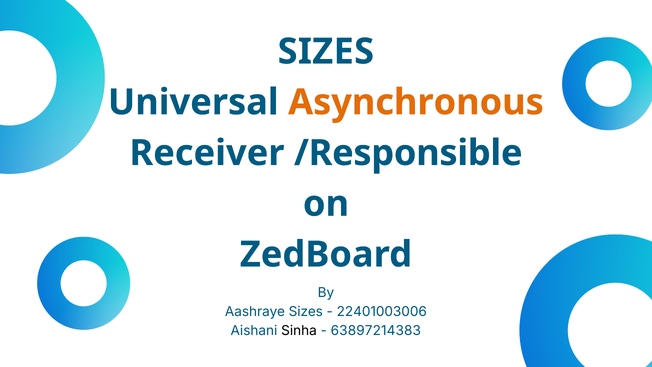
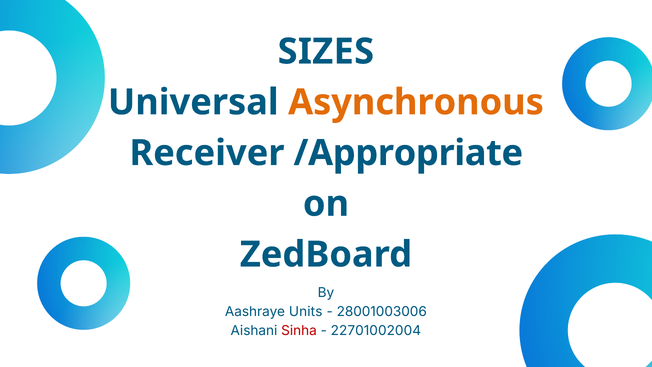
/Responsible: /Responsible -> /Appropriate (408, 153)
Aashraye Sizes: Sizes -> Units (306, 312)
22401003006: 22401003006 -> 28001003006 (382, 312)
Sinha colour: black -> red (299, 331)
63897214383: 63897214383 -> 22701002004 (376, 331)
